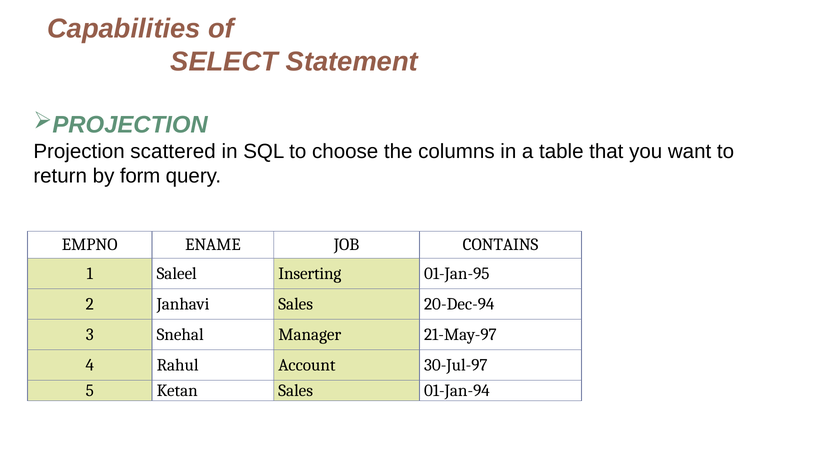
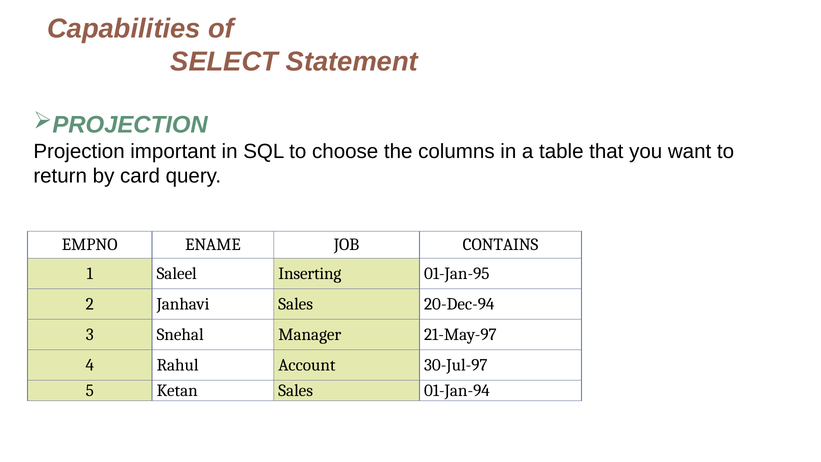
scattered: scattered -> important (173, 151)
form: form -> card (140, 176)
